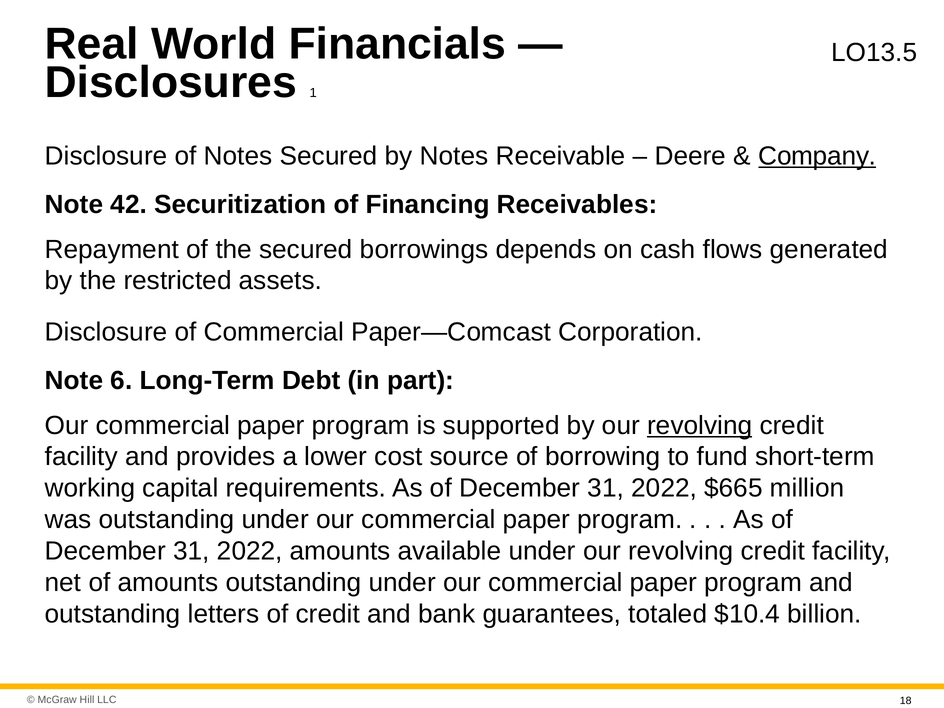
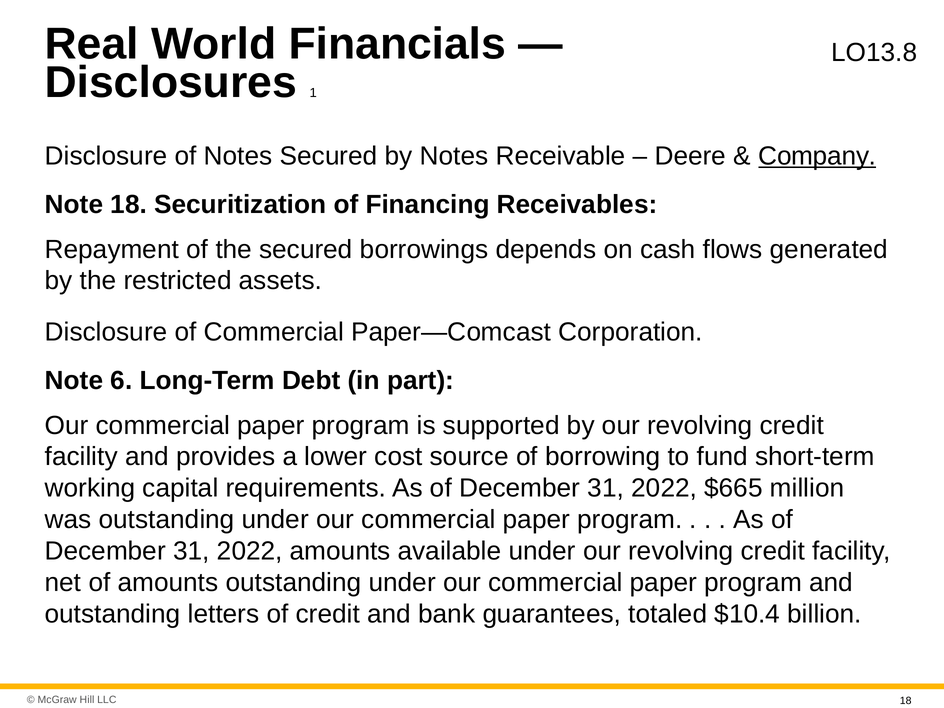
O13.5: O13.5 -> O13.8 (882, 52)
Note 42: 42 -> 18 (129, 205)
revolving underline: present -> none (700, 425)
